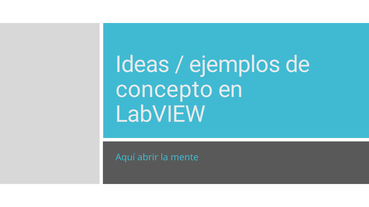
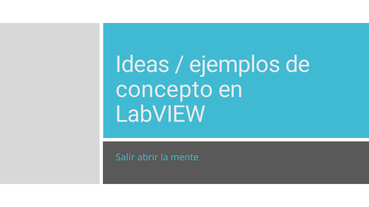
Aquí: Aquí -> Salir (125, 158)
